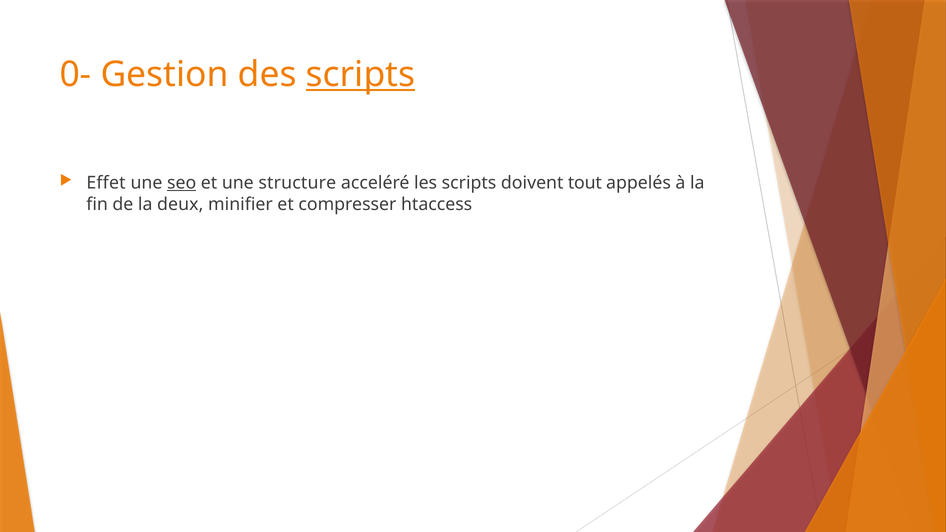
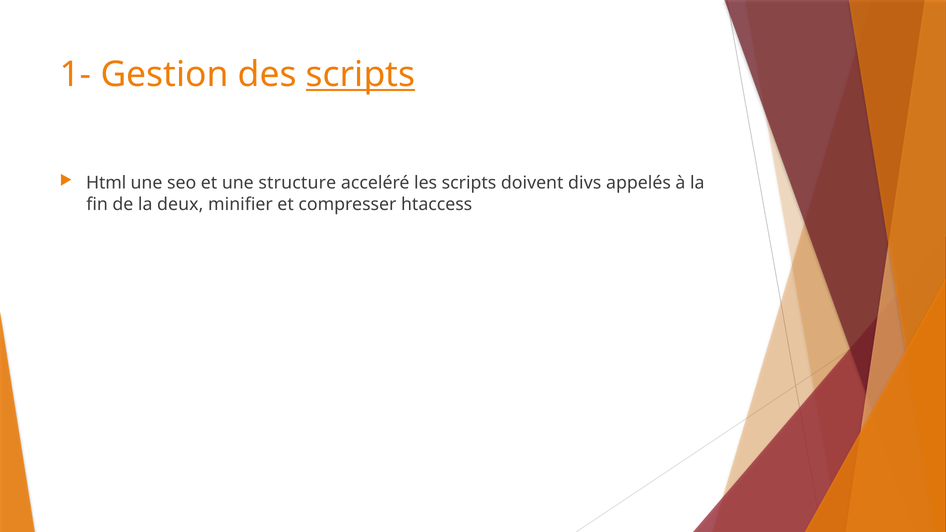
0-: 0- -> 1- (75, 75)
Effet: Effet -> Html (106, 183)
seo underline: present -> none (182, 183)
tout: tout -> divs (585, 183)
